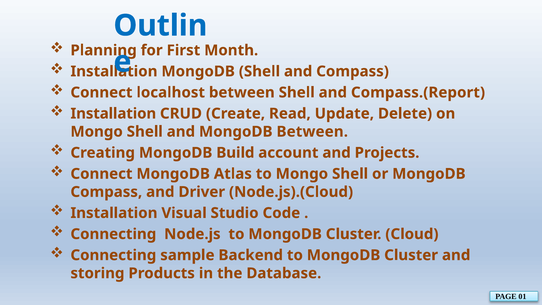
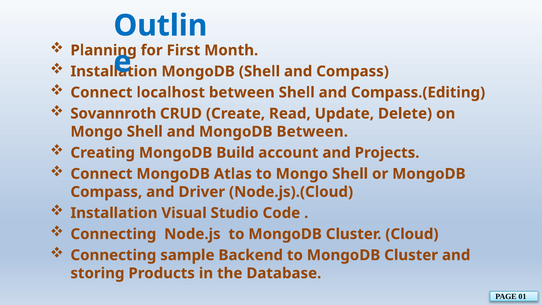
Compass.(Report: Compass.(Report -> Compass.(Editing (418, 92)
Installation: Installation -> Sovannroth (113, 114)
